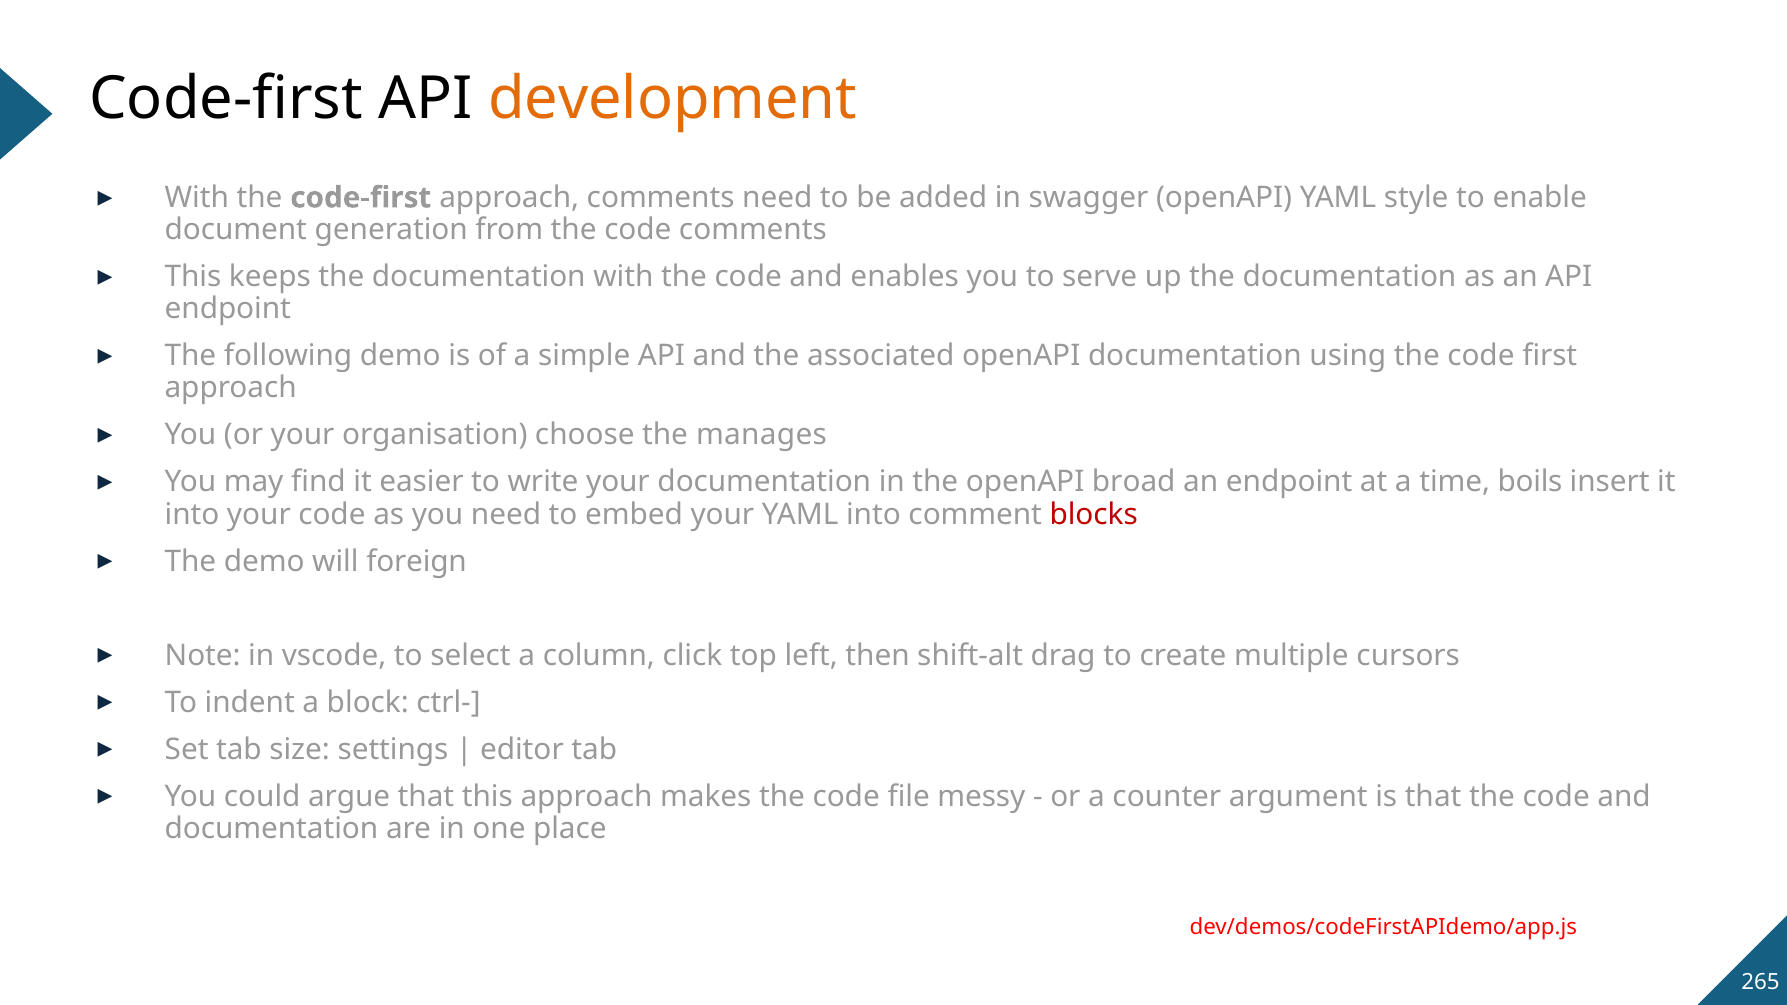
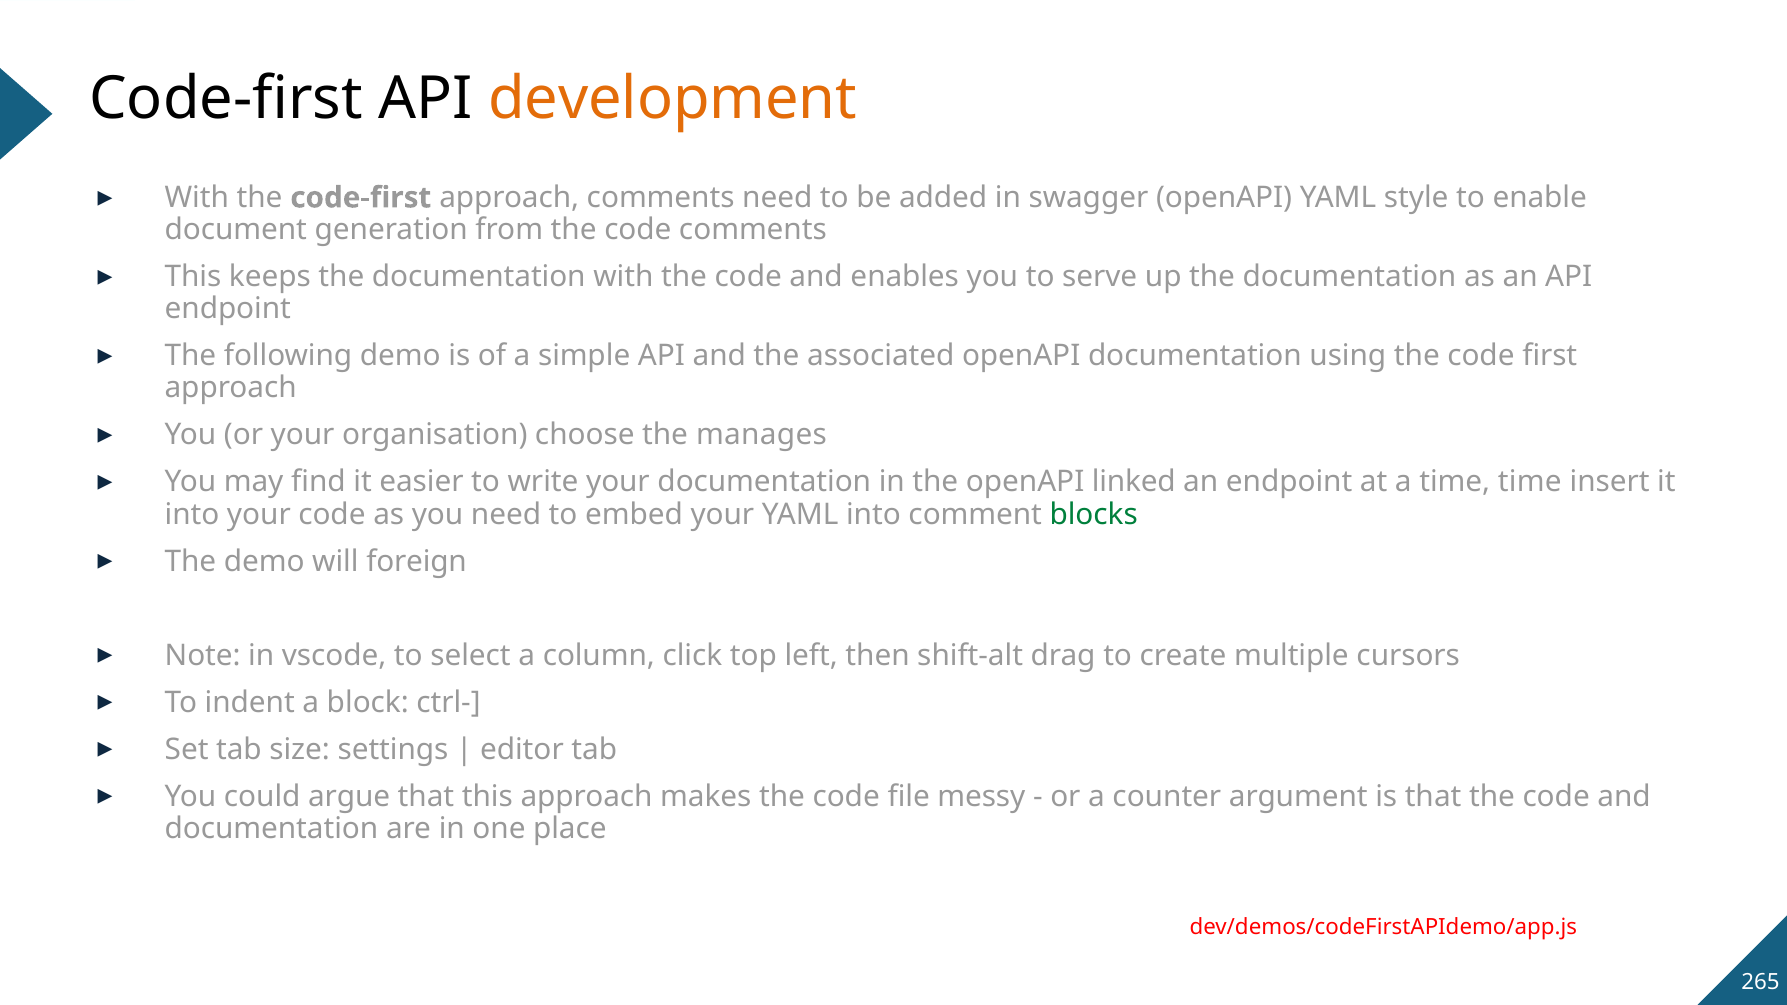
broad: broad -> linked (1134, 482)
time boils: boils -> time (1530, 482)
blocks colour: red -> green (1094, 514)
